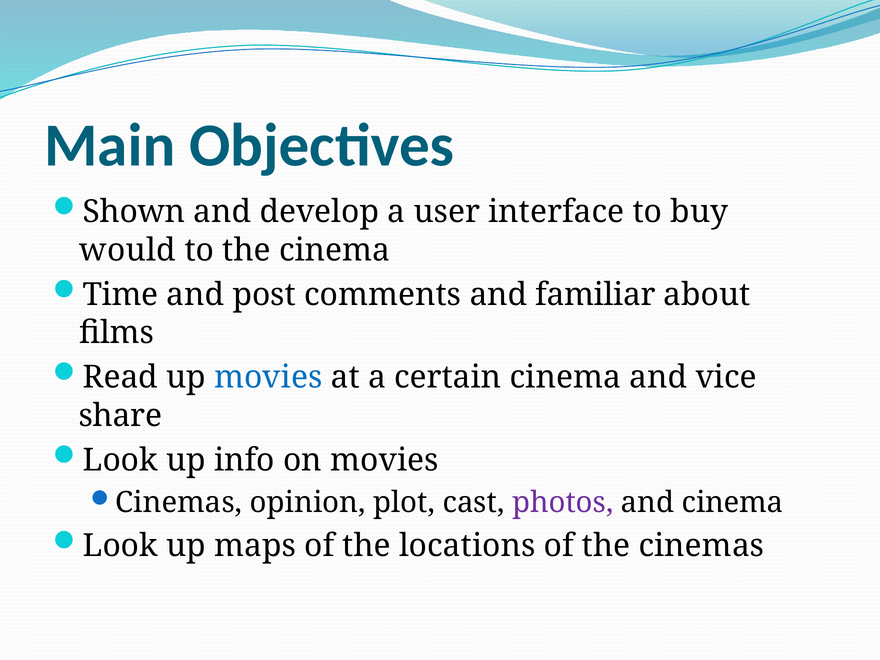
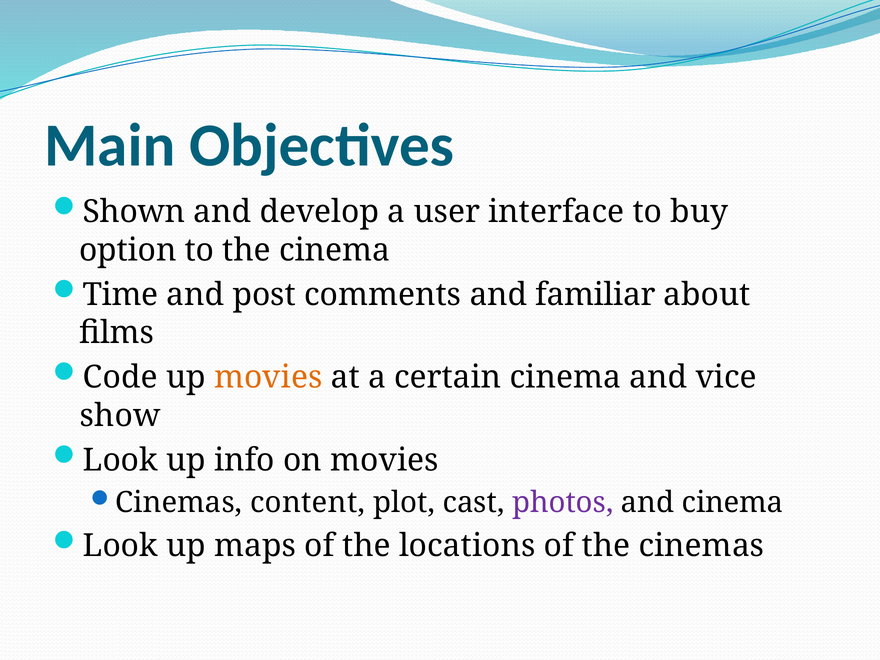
would: would -> option (128, 250)
Read: Read -> Code (120, 377)
movies colour: blue -> orange (268, 377)
share: share -> show (120, 416)
opinion: opinion -> content (308, 503)
